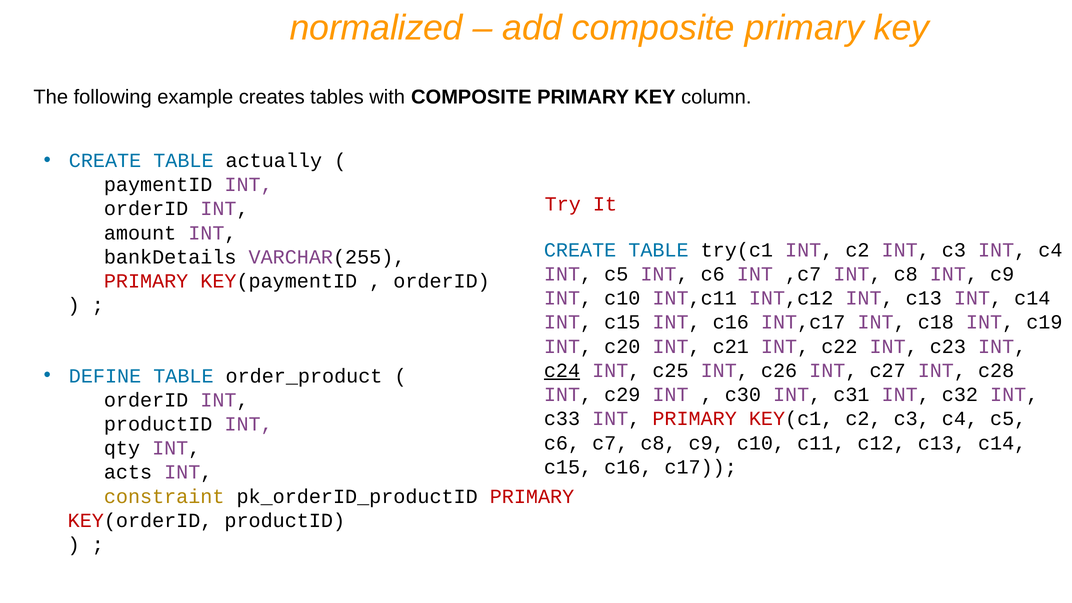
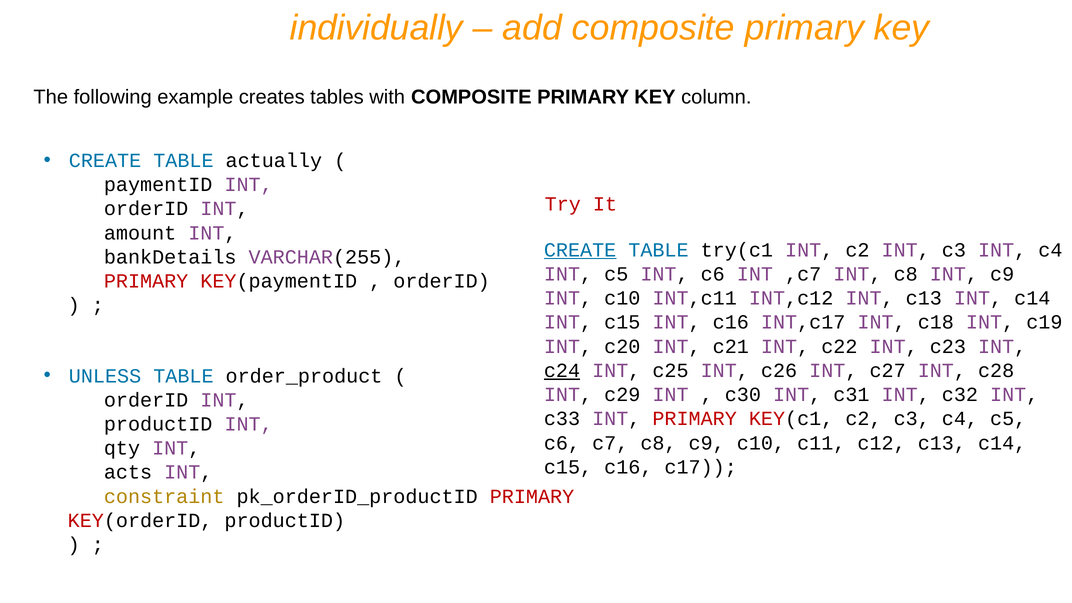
normalized: normalized -> individually (376, 28)
CREATE underline: none -> present (580, 250)
DEFINE: DEFINE -> UNLESS (105, 376)
